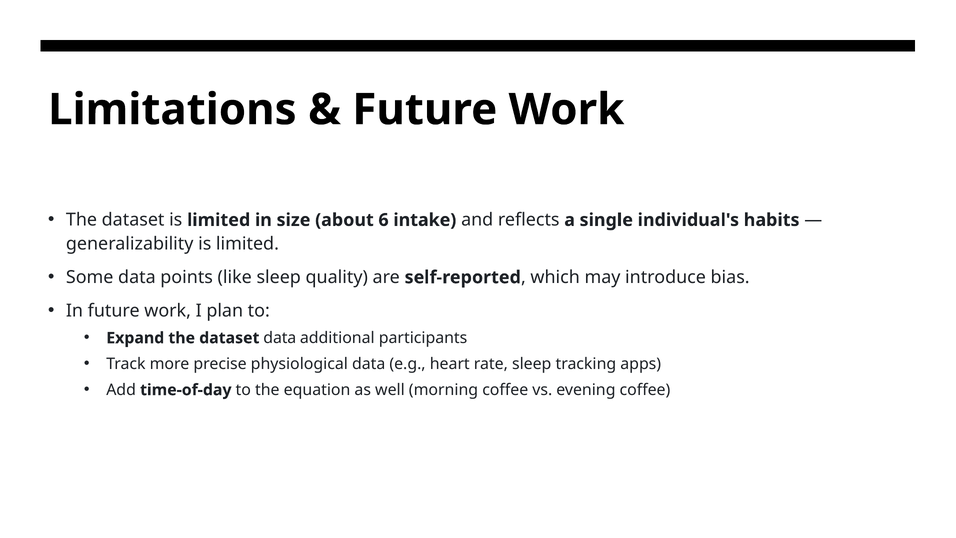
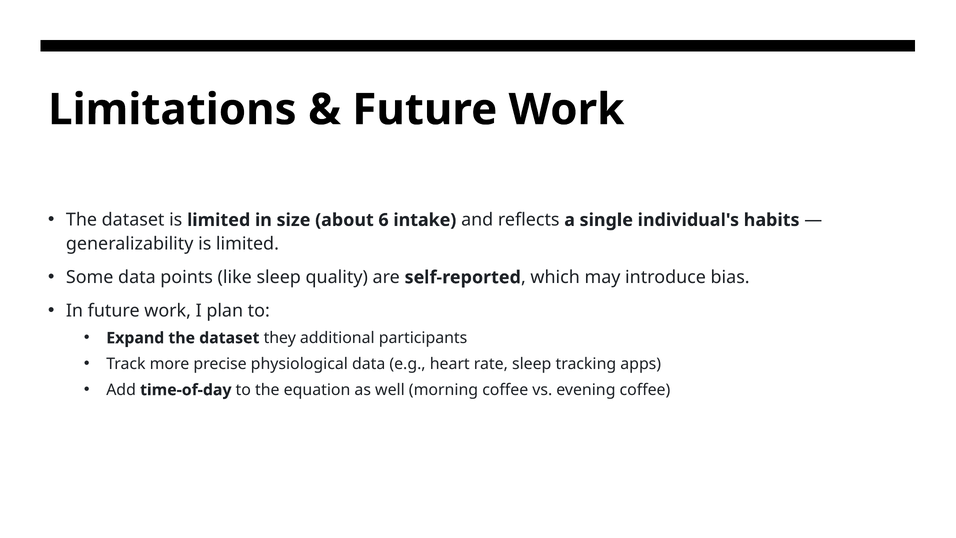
dataset data: data -> they (280, 338)
